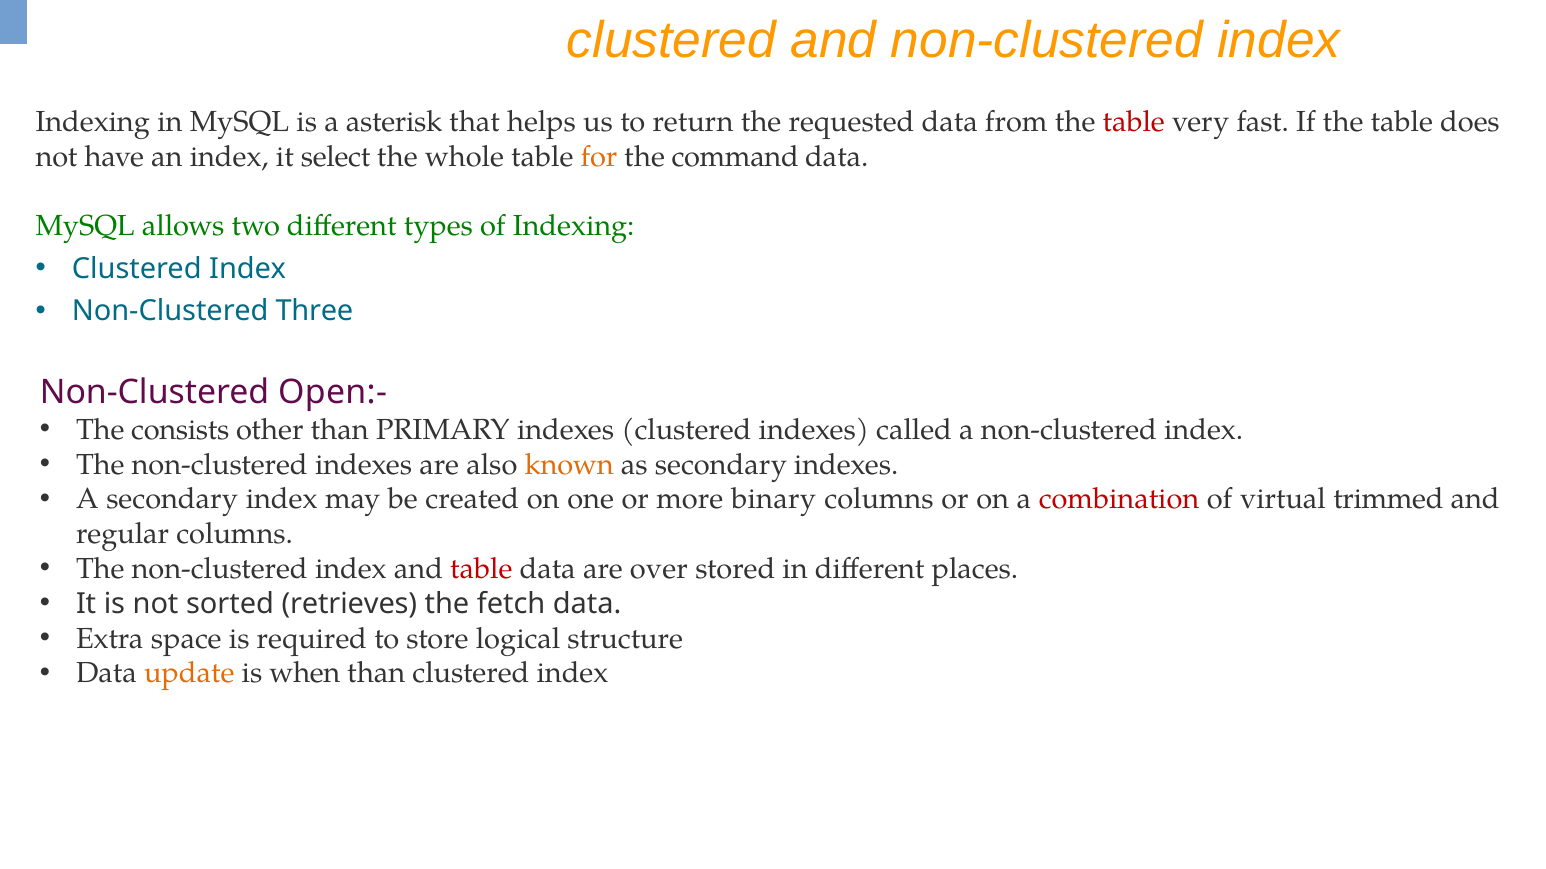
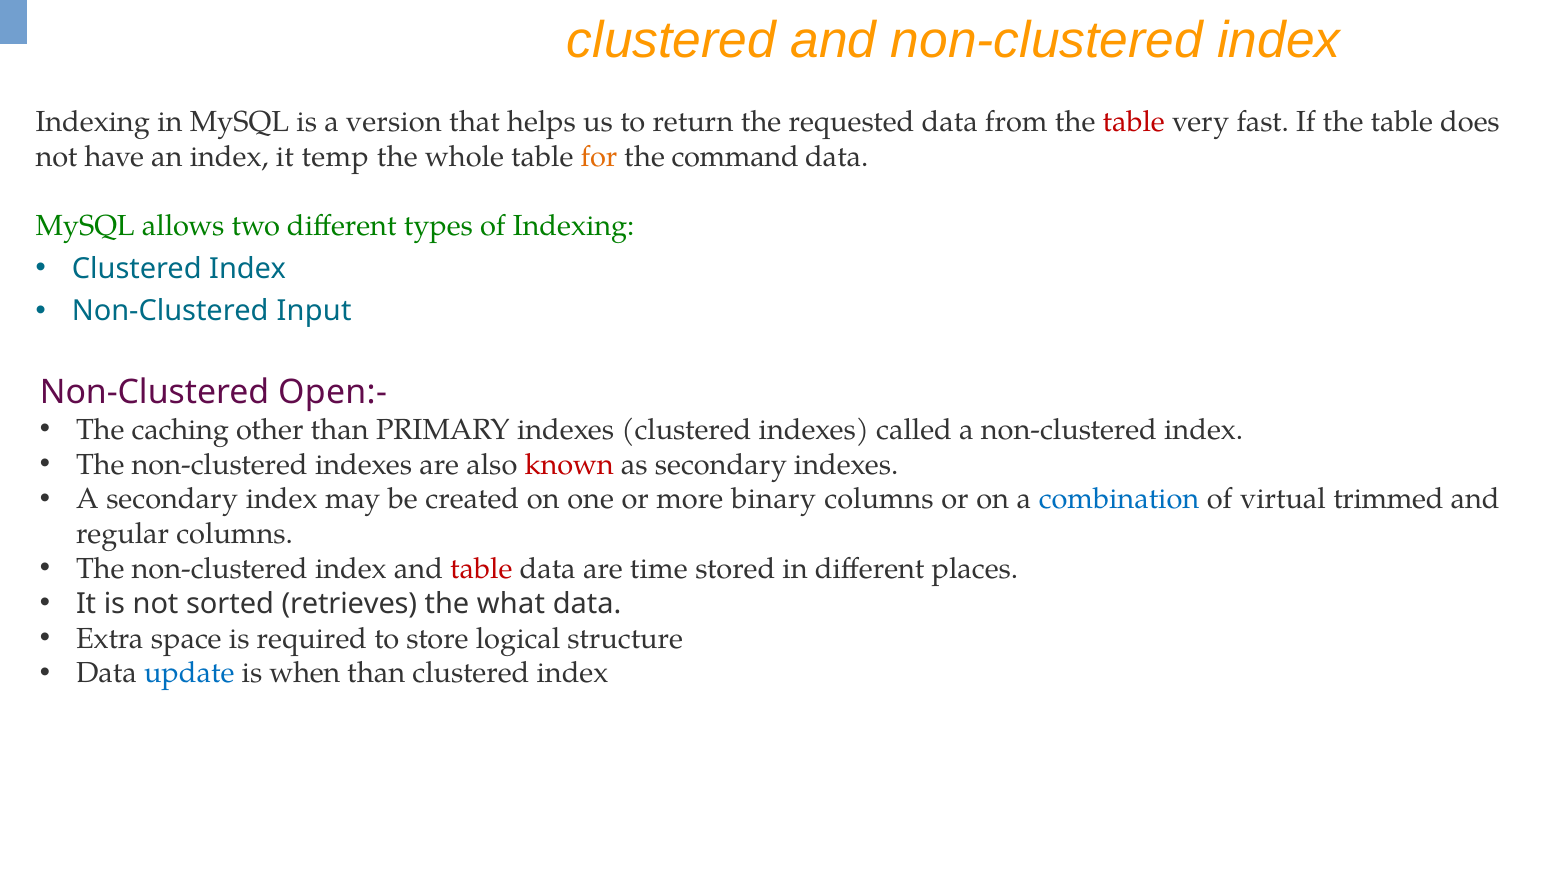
asterisk: asterisk -> version (394, 122)
select: select -> temp (335, 157)
Three: Three -> Input (314, 311)
consists: consists -> caching (180, 430)
known colour: orange -> red (569, 465)
combination colour: red -> blue (1119, 500)
over: over -> time (659, 569)
fetch: fetch -> what (511, 604)
update colour: orange -> blue (189, 674)
